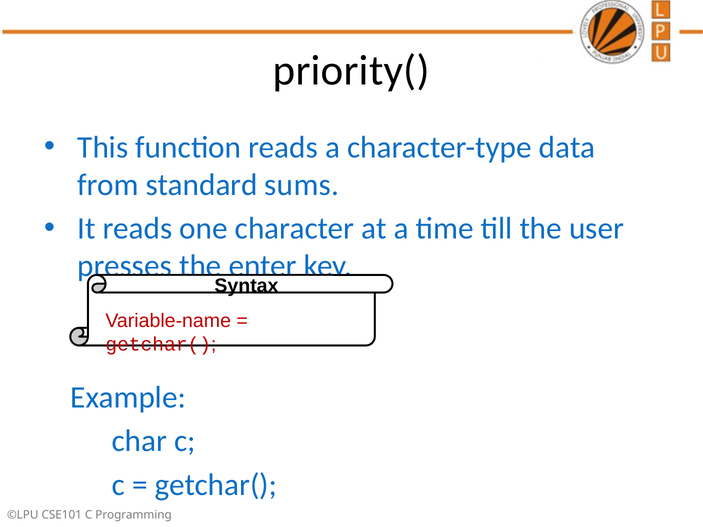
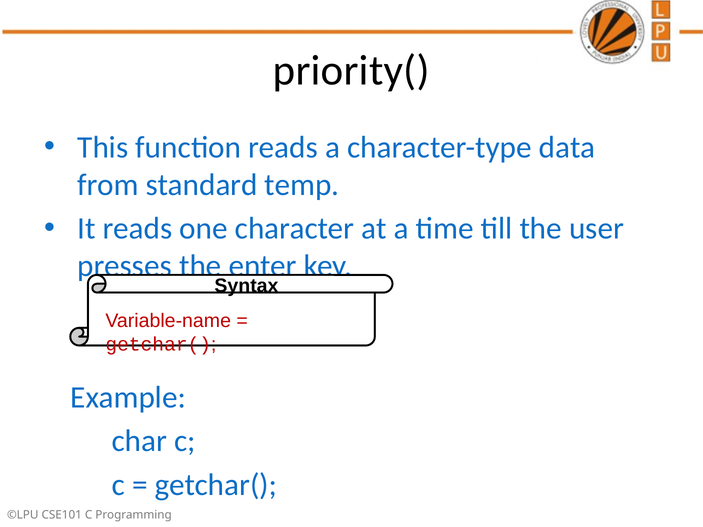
sums: sums -> temp (302, 185)
